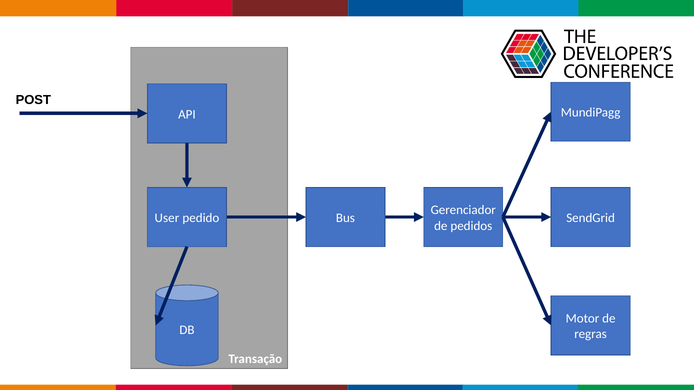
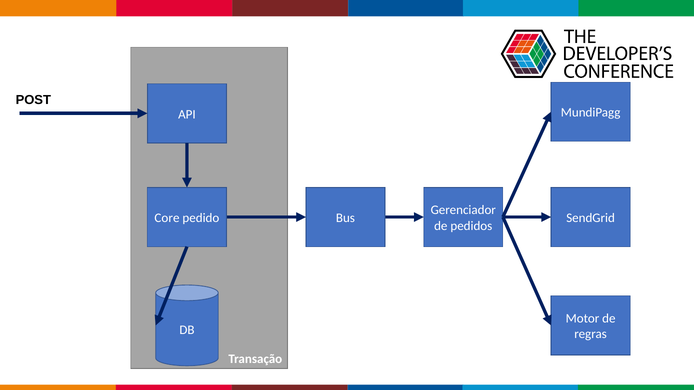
User: User -> Core (167, 218)
